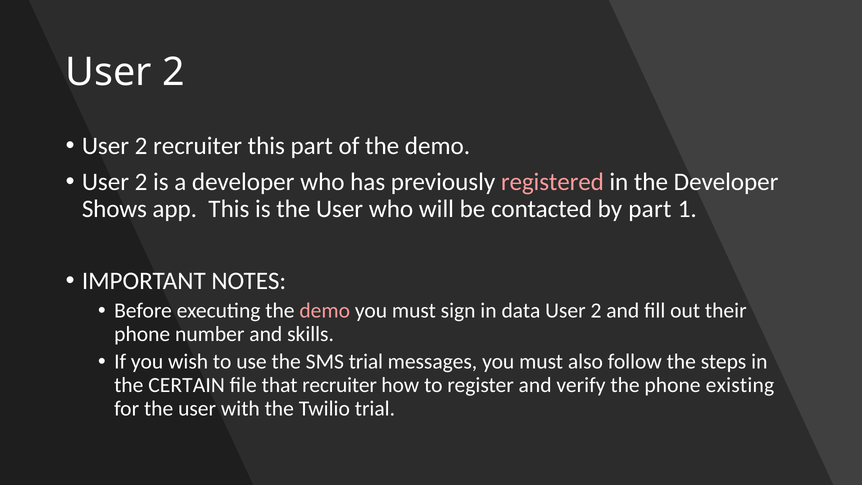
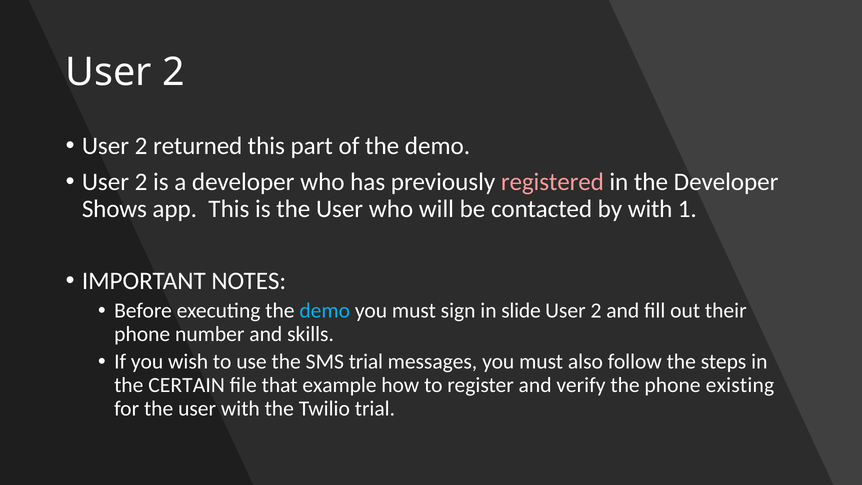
2 recruiter: recruiter -> returned (198, 146)
by part: part -> with (650, 209)
demo colour: pink -> light blue (325, 311)
data: data -> slide (521, 311)
that recruiter: recruiter -> example (339, 385)
